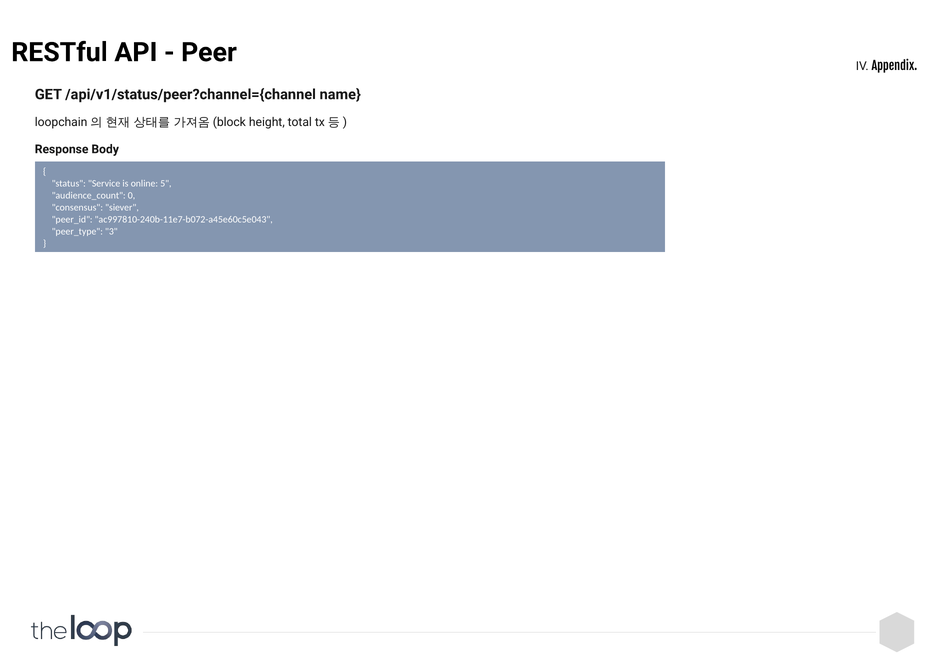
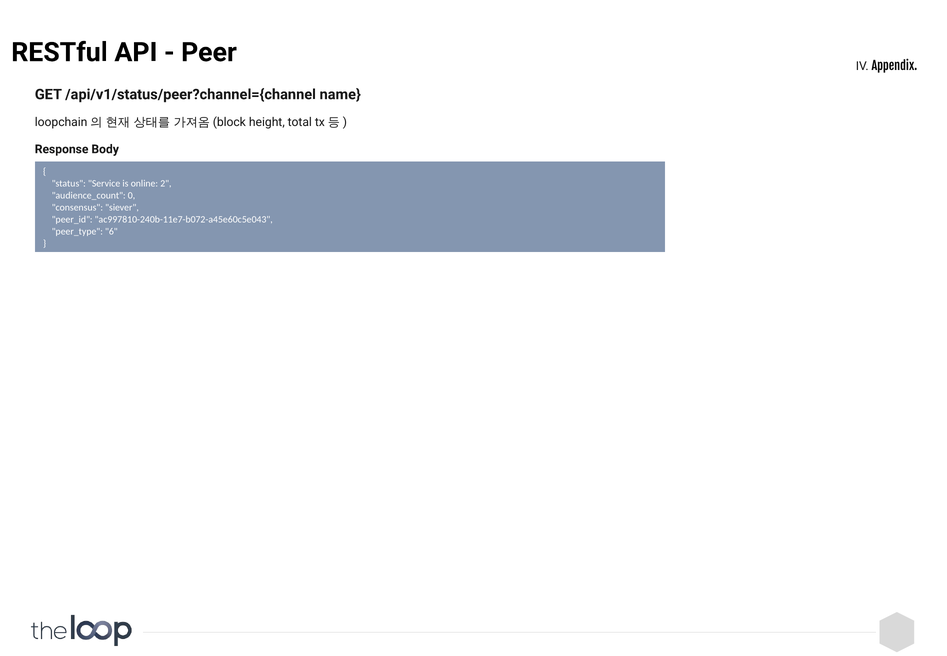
5: 5 -> 2 (166, 183)
3: 3 -> 6 (111, 231)
